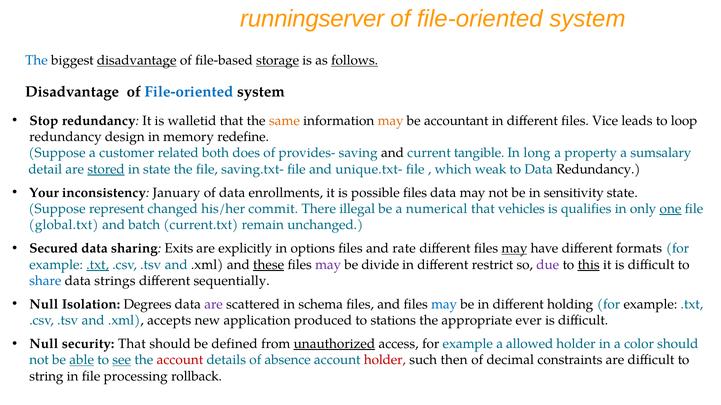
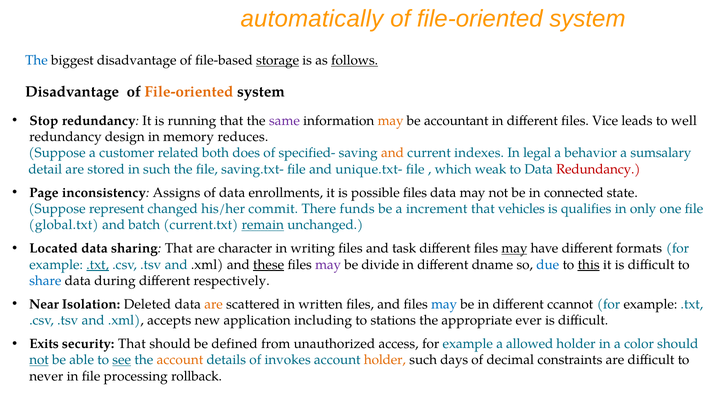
runningserver: runningserver -> automatically (312, 19)
disadvantage underline: present -> none (137, 61)
File-oriented colour: blue -> orange (189, 92)
walletid: walletid -> running (192, 121)
same colour: orange -> purple (284, 121)
loop: loop -> well (684, 121)
redefine: redefine -> reduces (243, 137)
provides-: provides- -> specified- (307, 153)
and colour: black -> orange (392, 153)
tangible: tangible -> indexes (479, 153)
long: long -> legal (537, 153)
property: property -> behavior (591, 153)
stored underline: present -> none (106, 169)
in state: state -> such (157, 169)
Redundancy colour: black -> red (598, 169)
Your: Your -> Page (44, 193)
January: January -> Assigns (177, 193)
sensitivity: sensitivity -> connected (574, 193)
illegal: illegal -> funds (357, 209)
numerical: numerical -> increment (437, 209)
one underline: present -> none (670, 209)
remain underline: none -> present (263, 225)
Secured: Secured -> Located (54, 249)
sharing Exits: Exits -> That (179, 249)
explicitly: explicitly -> character (245, 249)
options: options -> writing (313, 249)
rate: rate -> task (404, 249)
restrict: restrict -> dname (492, 265)
due colour: purple -> blue (548, 265)
strings: strings -> during (115, 281)
sequentially: sequentially -> respectively (232, 281)
Null: Null -> Near (44, 305)
Degrees: Degrees -> Deleted (147, 305)
are colour: purple -> orange (214, 305)
schema: schema -> written (321, 305)
holding: holding -> ccannot (570, 305)
produced: produced -> including (323, 321)
Null: Null -> Exits (44, 344)
unauthorized underline: present -> none (334, 344)
not underline: none -> present (39, 360)
able underline: present -> none (82, 360)
account colour: red -> orange (180, 360)
absence: absence -> invokes (288, 360)
holder colour: red -> orange (385, 360)
then: then -> days (454, 360)
string: string -> never (46, 377)
